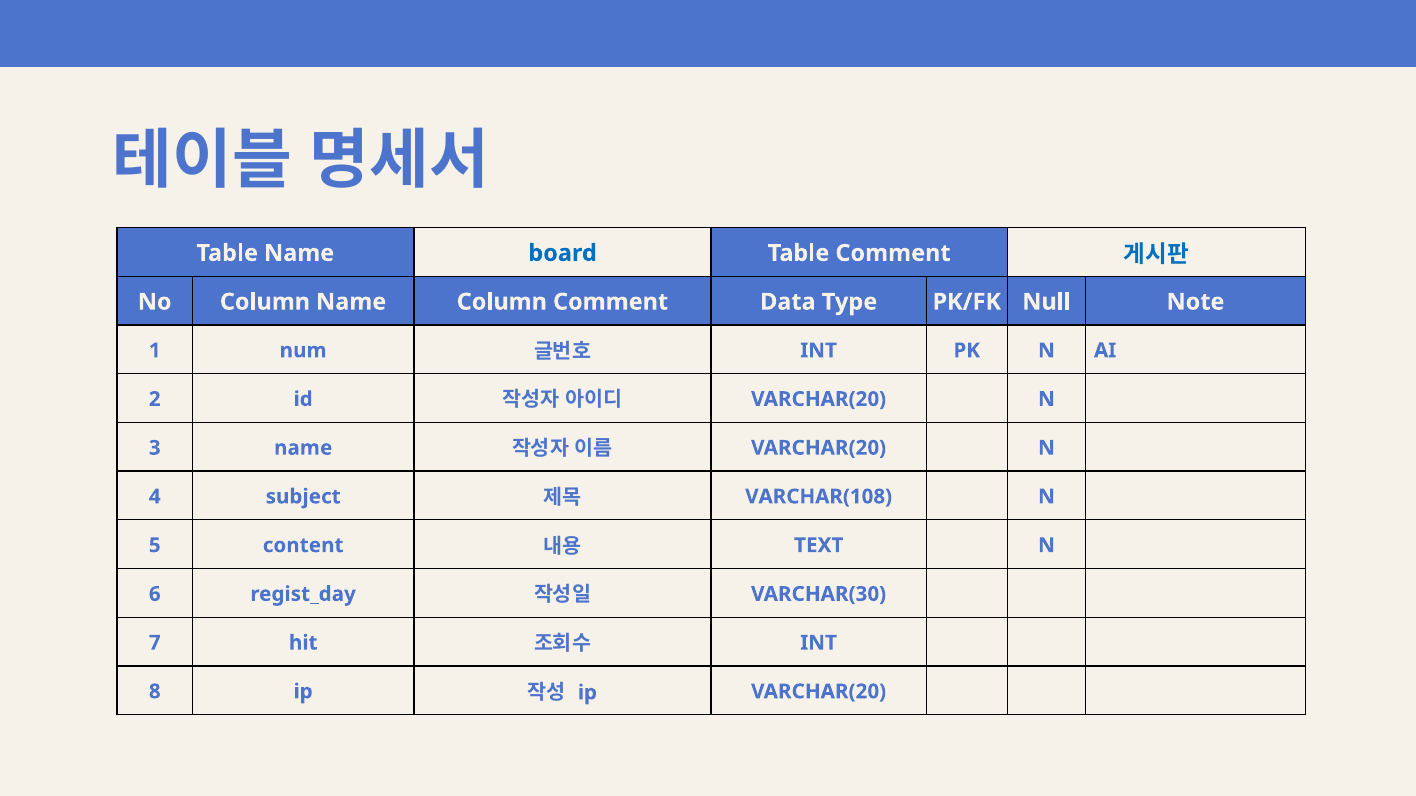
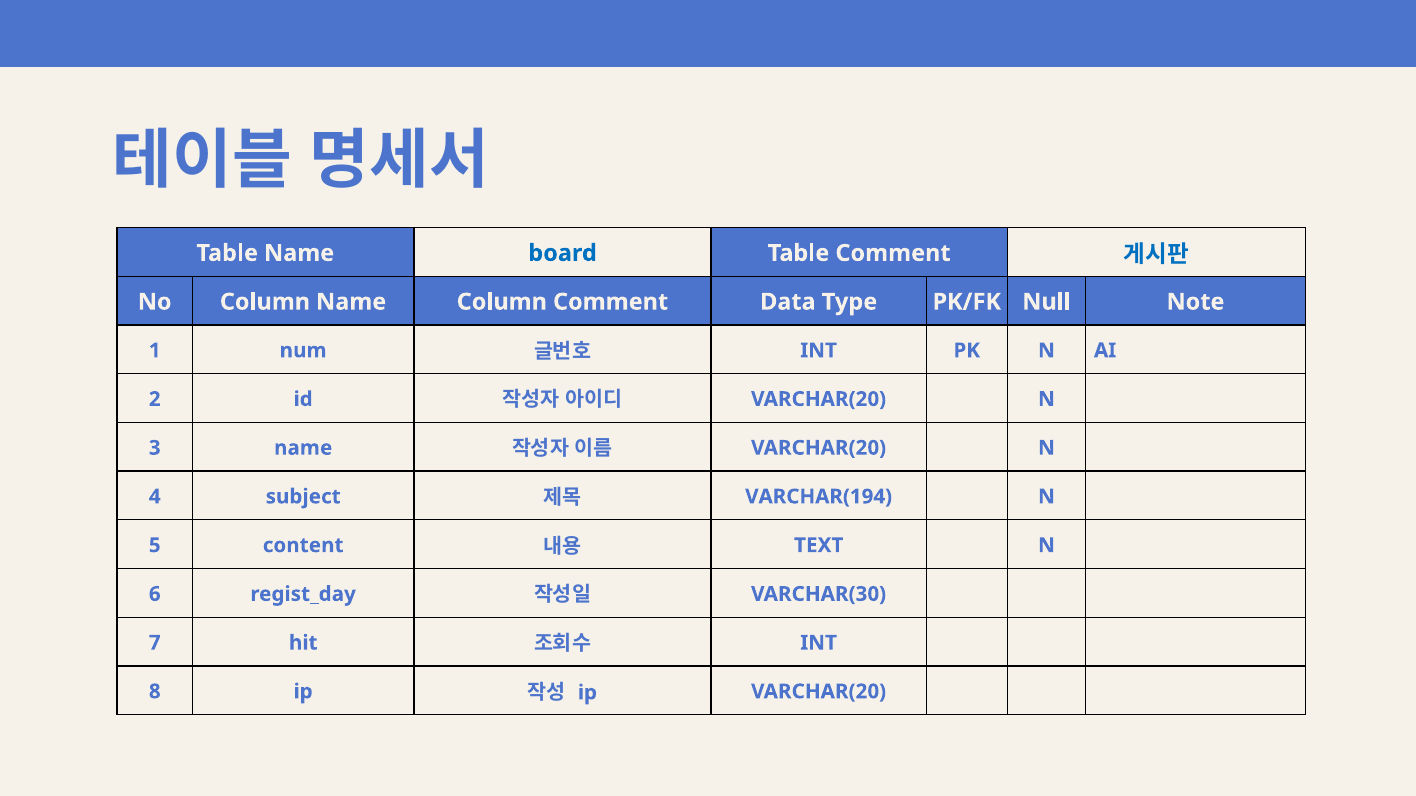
VARCHAR(108: VARCHAR(108 -> VARCHAR(194 (819, 497)
